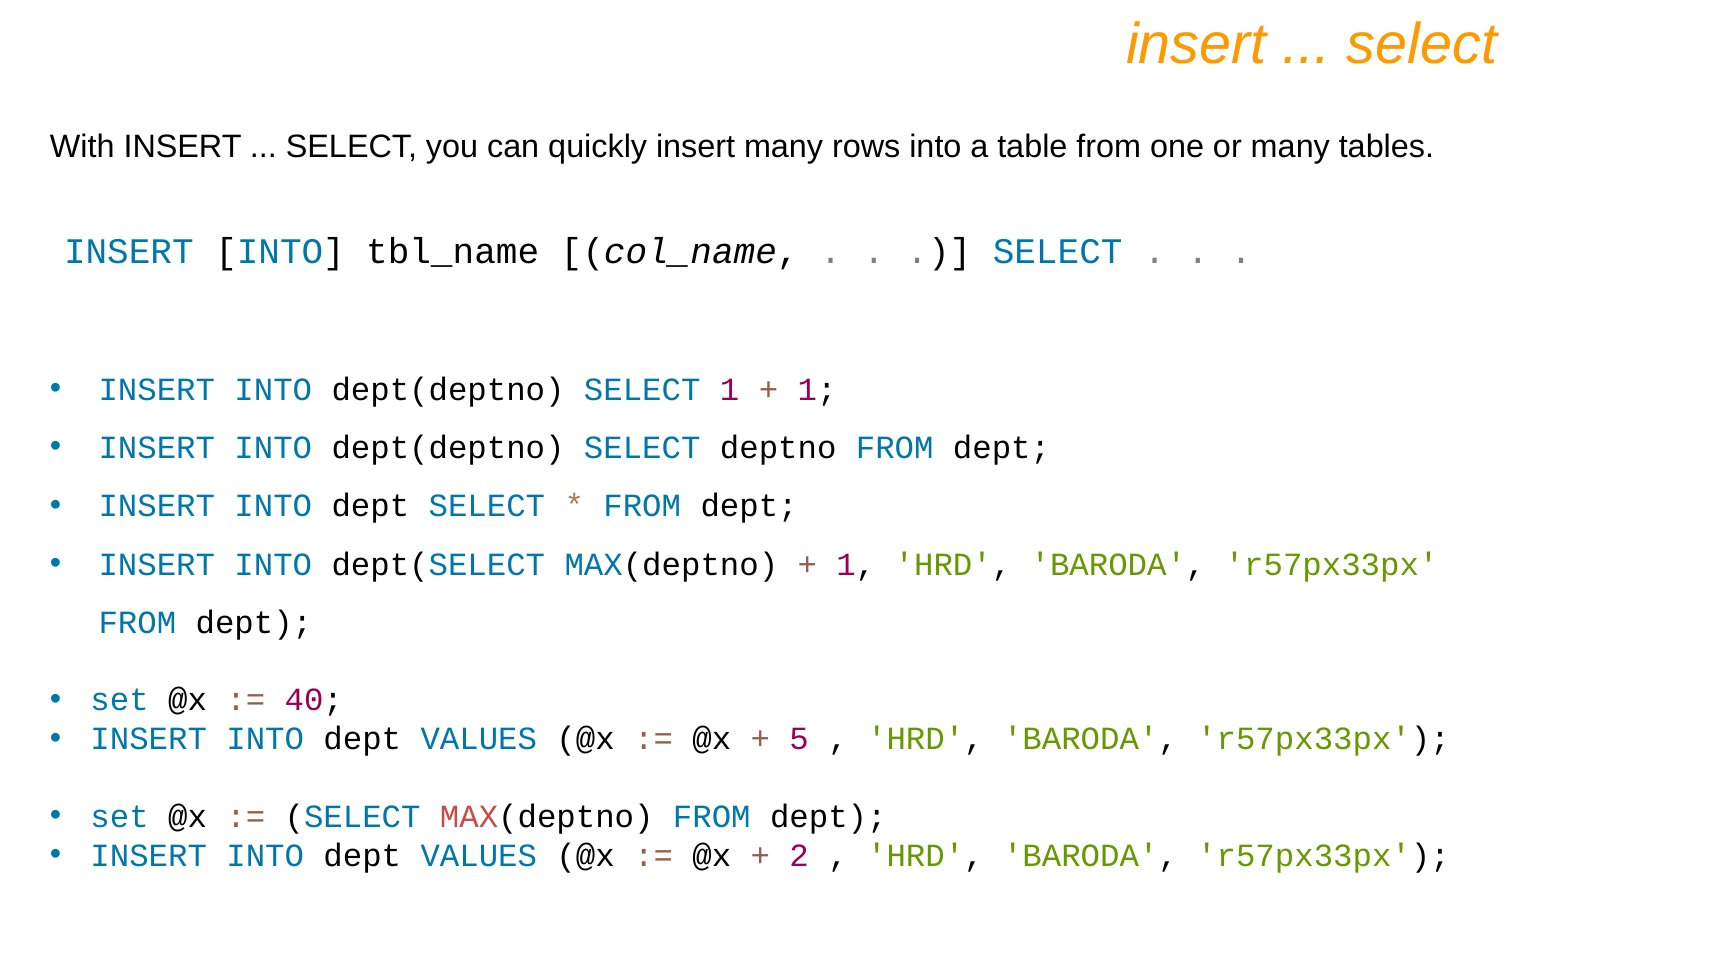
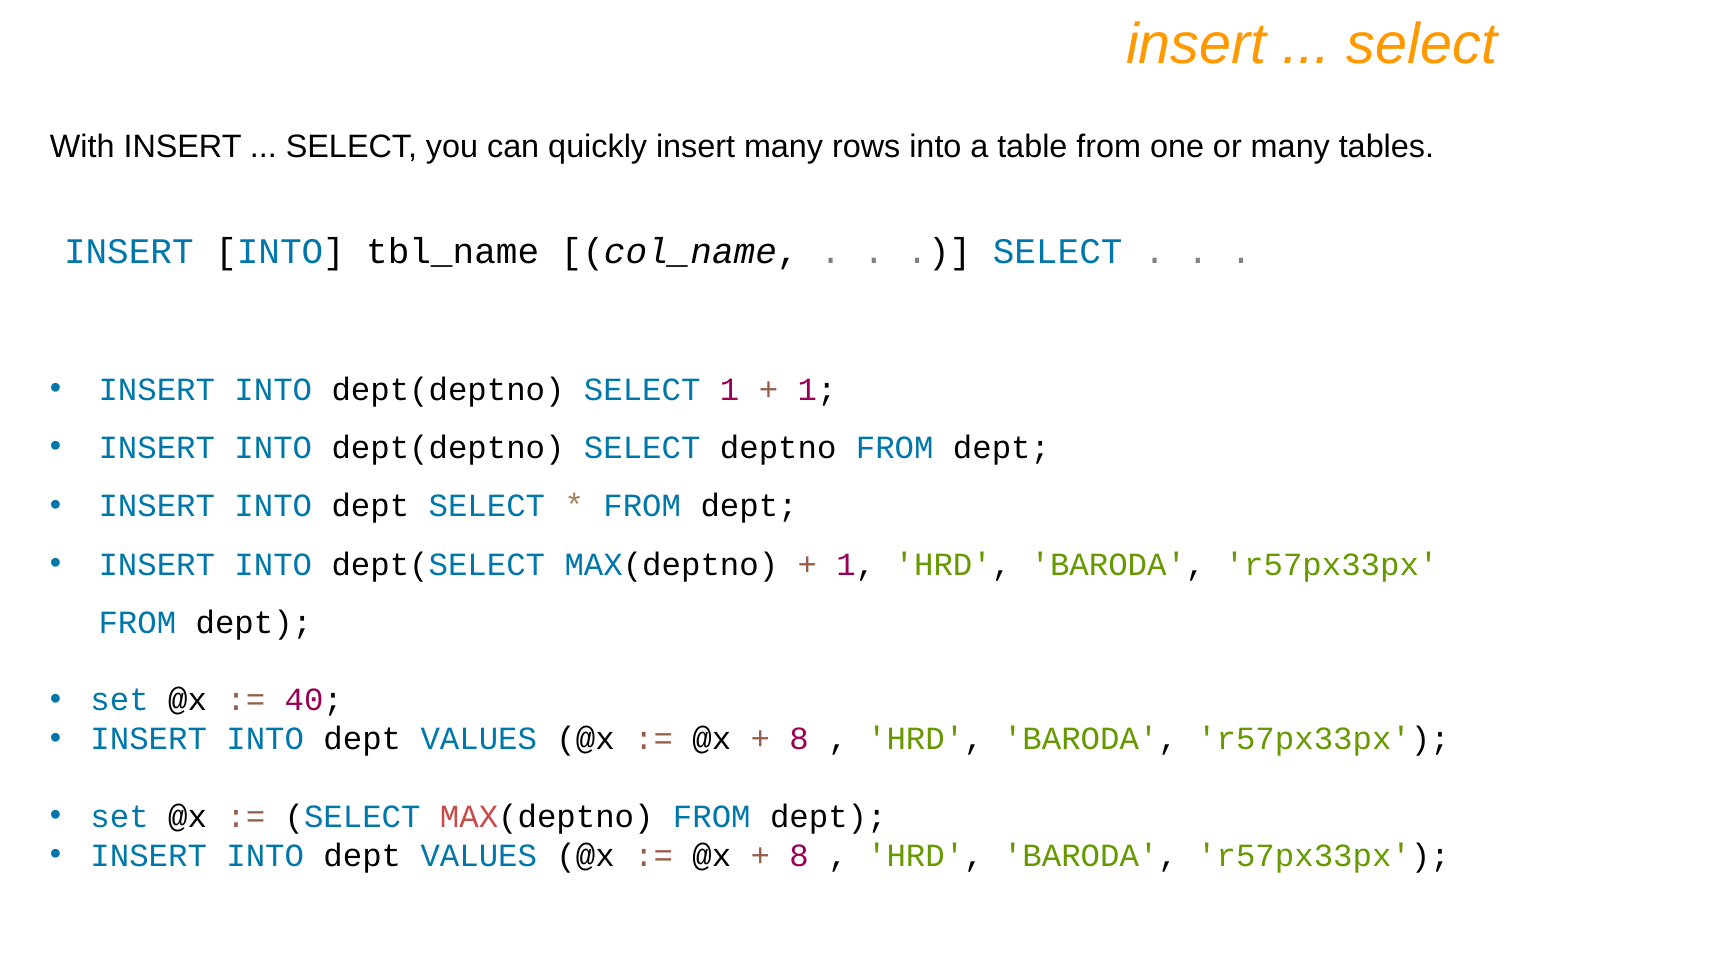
5: 5 -> 8 (799, 739)
2: 2 -> 8 (799, 856)
